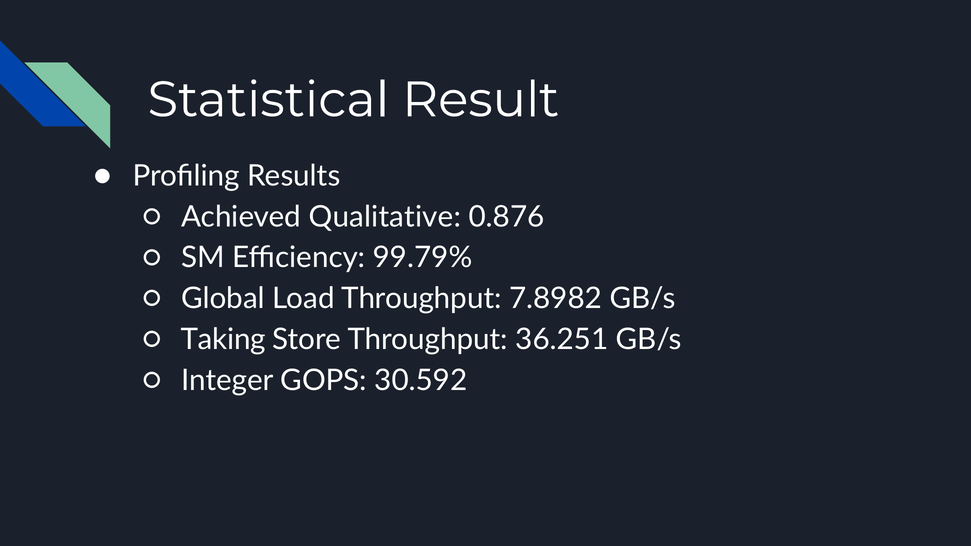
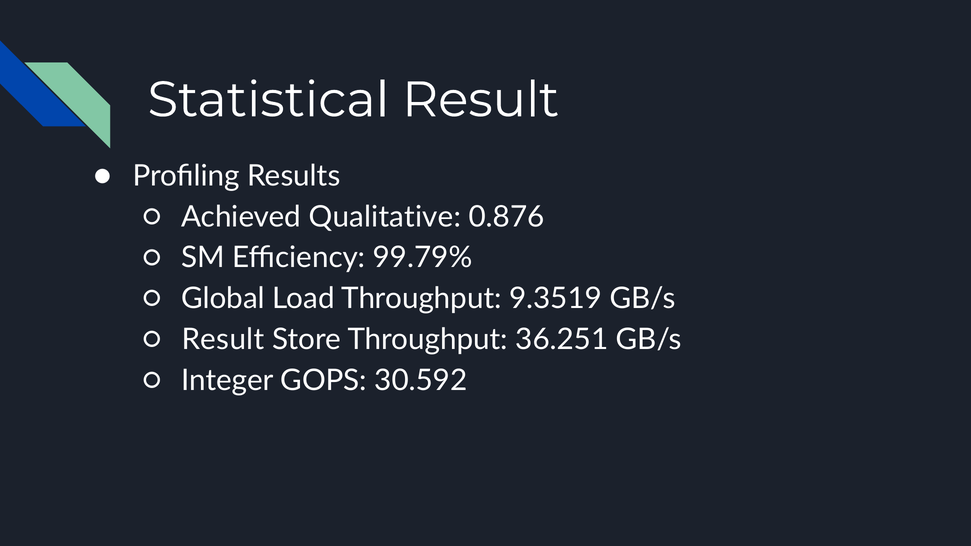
7.8982: 7.8982 -> 9.3519 (556, 299)
Taking: Taking -> Result (223, 340)
